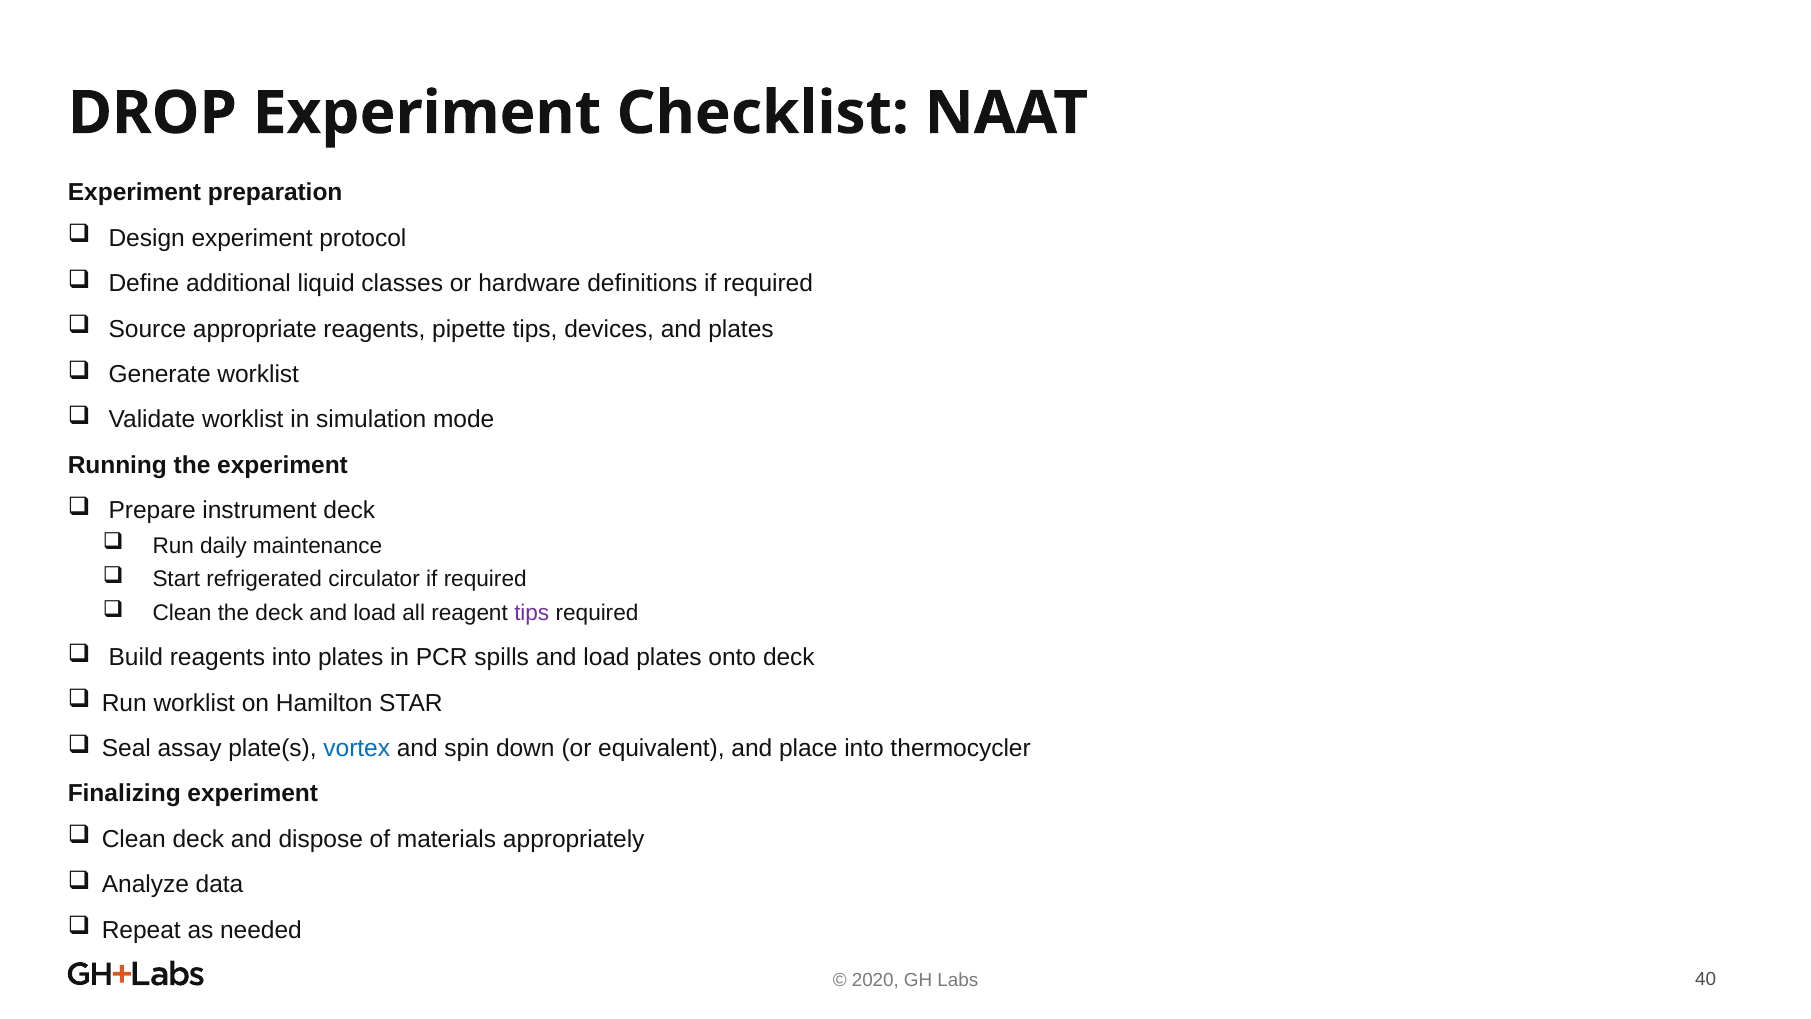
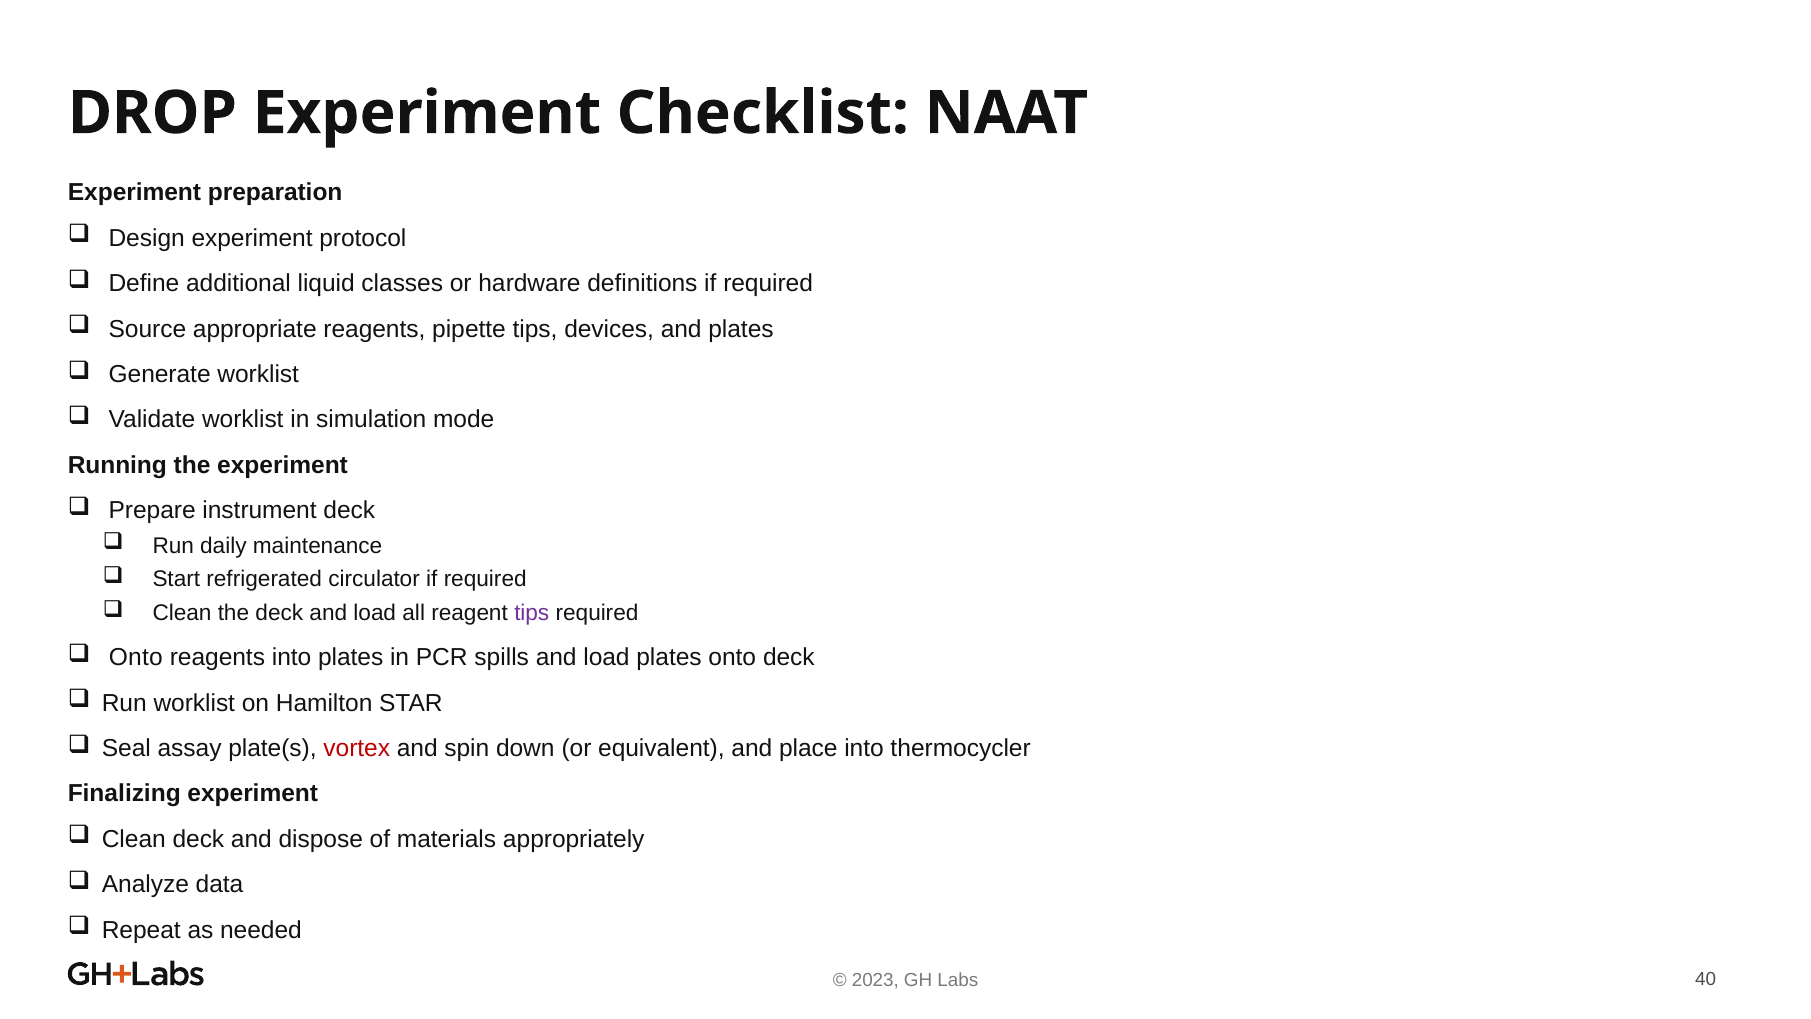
Build: Build -> Onto (136, 657)
vortex colour: blue -> red (357, 748)
2020: 2020 -> 2023 (875, 980)
